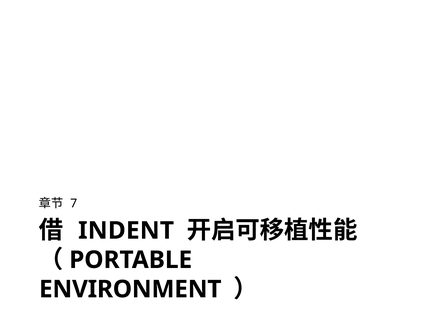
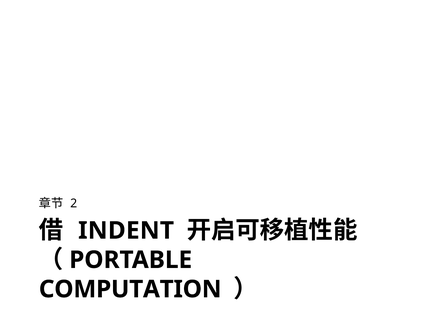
7: 7 -> 2 (74, 203)
ENVIRONMENT: ENVIRONMENT -> COMPUTATION (130, 289)
